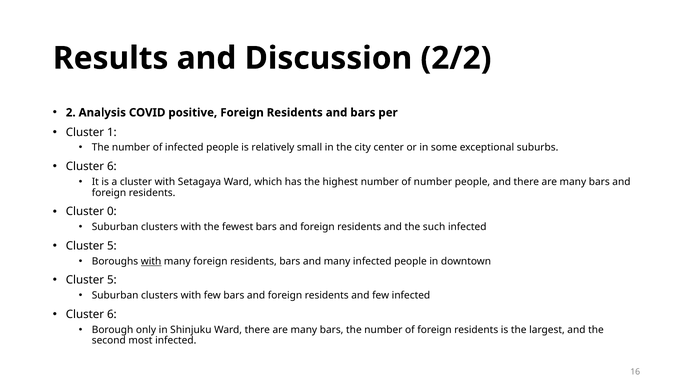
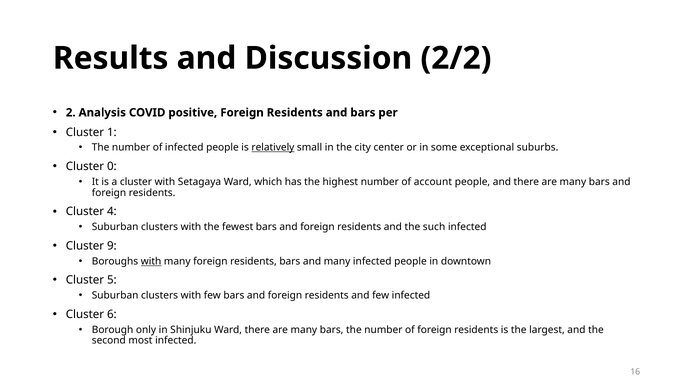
relatively underline: none -> present (273, 148)
6: 6 -> 0 (112, 166)
of number: number -> account (433, 182)
0: 0 -> 4 (112, 212)
5: 5 -> 9 (112, 246)
